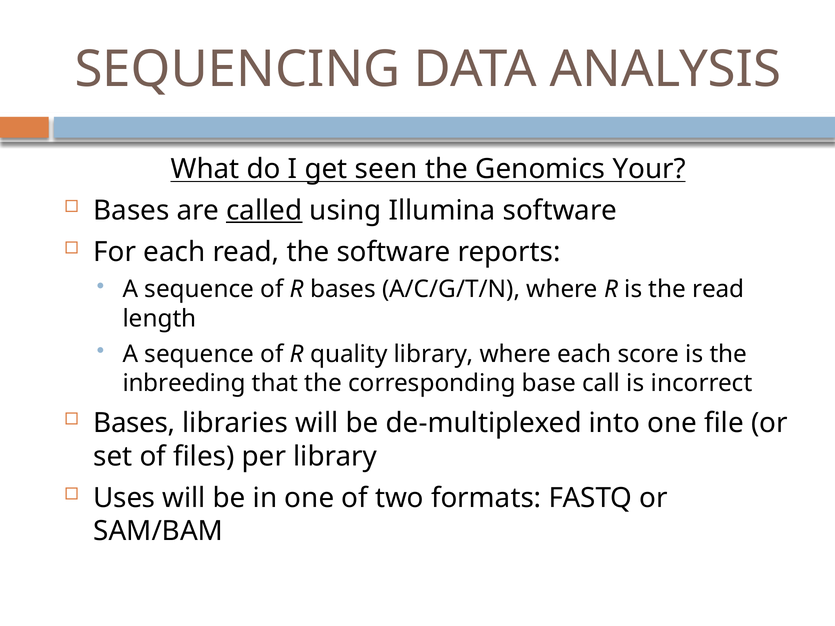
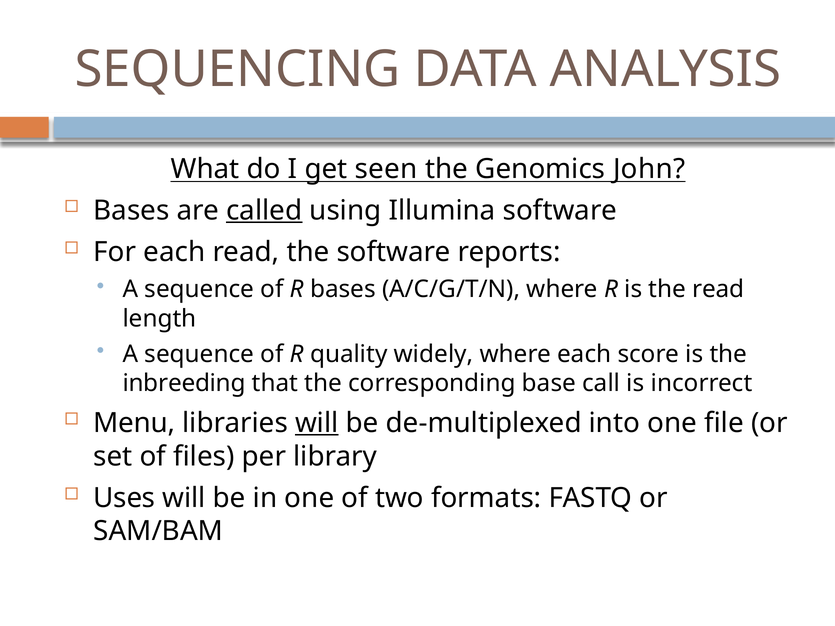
Your: Your -> John (649, 169)
quality library: library -> widely (434, 354)
Bases: Bases -> Menu (134, 423)
will underline: none -> present (317, 423)
